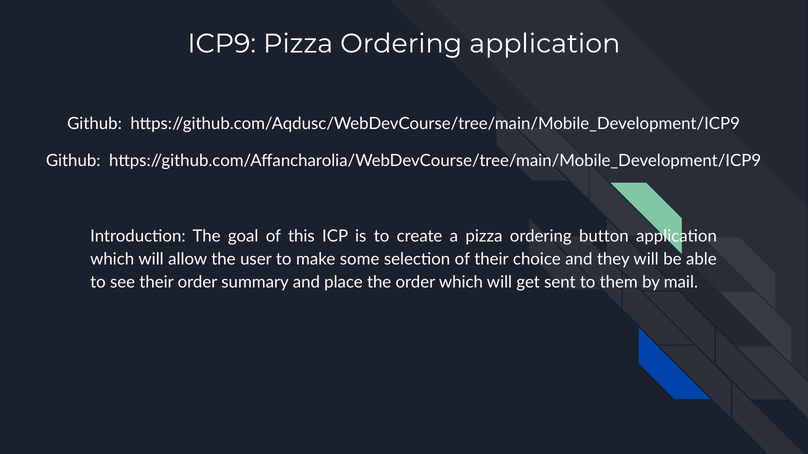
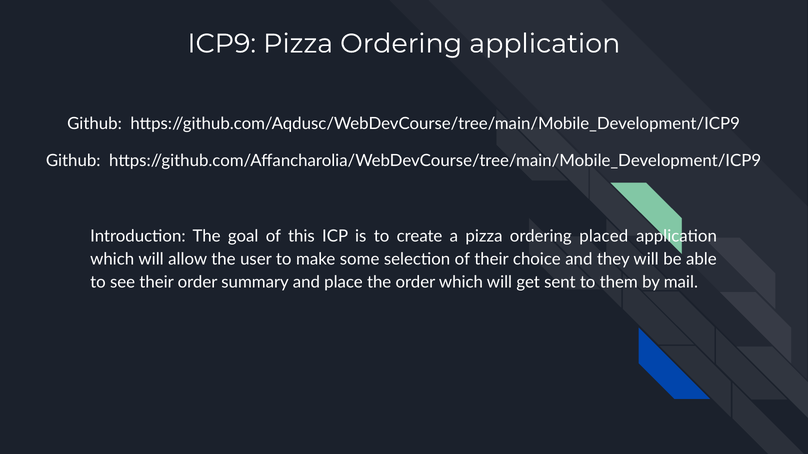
button: button -> placed (604, 236)
